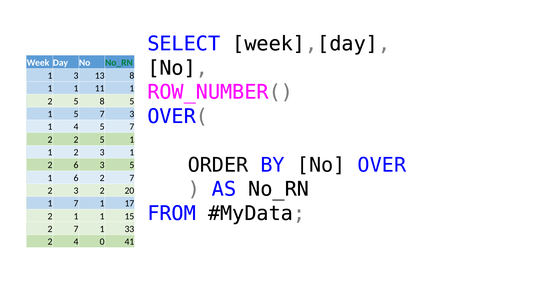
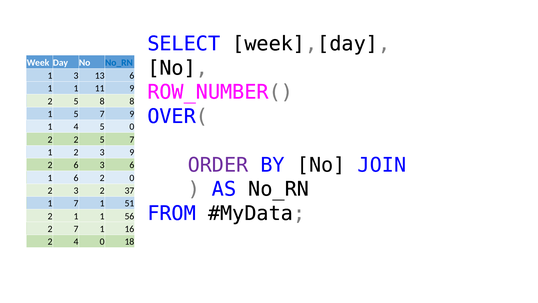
No_RN colour: green -> blue (119, 63)
8: 8 -> 6 (132, 76)
1: 1 -> 9 (132, 88)
5: 5 -> 8 (132, 101)
3: 3 -> 9 (132, 114)
7: 7 -> 0 (132, 127)
1: 1 -> 7 (132, 139)
1: 1 -> 9 (132, 152)
ORDER colour: black -> purple (218, 165)
OVER: OVER -> JOIN (382, 165)
5: 5 -> 6 (132, 165)
7: 7 -> 0 (132, 178)
20: 20 -> 37 (129, 190)
17: 17 -> 51 (129, 203)
15: 15 -> 56 (129, 216)
33: 33 -> 16 (129, 229)
41: 41 -> 18 (129, 241)
